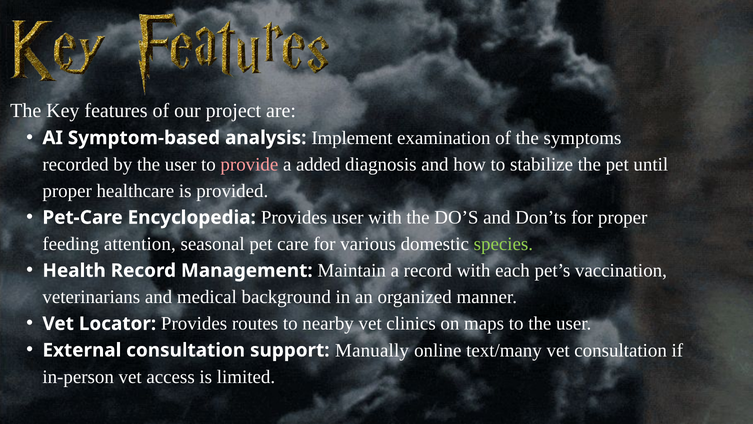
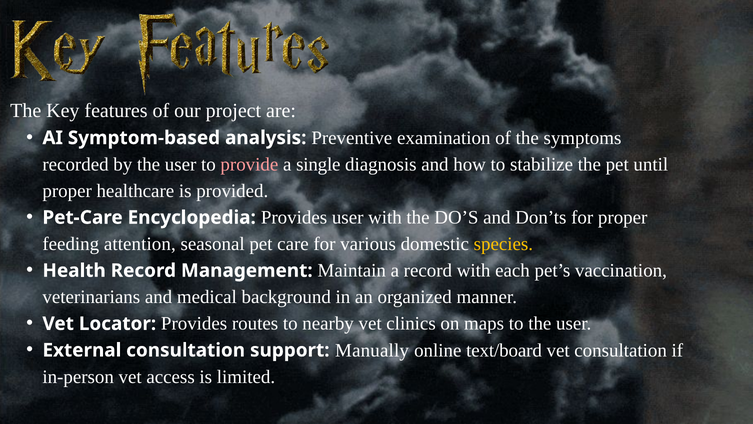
Implement: Implement -> Preventive (352, 138)
added: added -> single (318, 164)
species colour: light green -> yellow (503, 244)
text/many: text/many -> text/board (504, 350)
